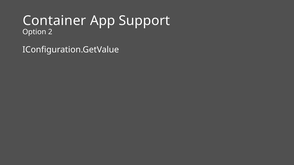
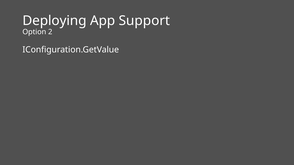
Container: Container -> Deploying (54, 21)
